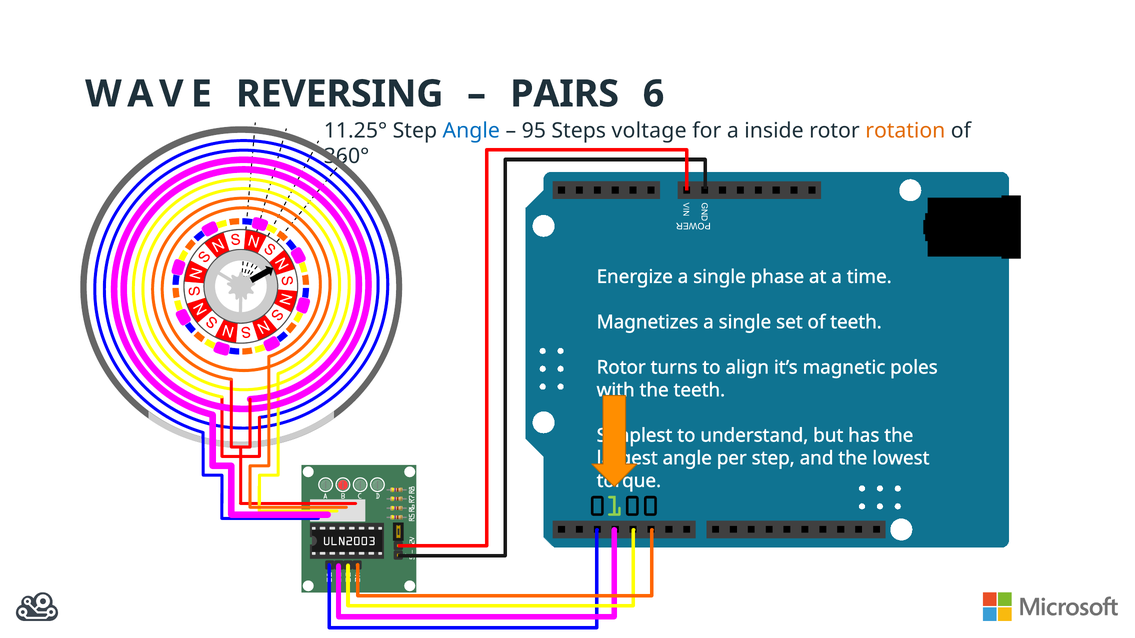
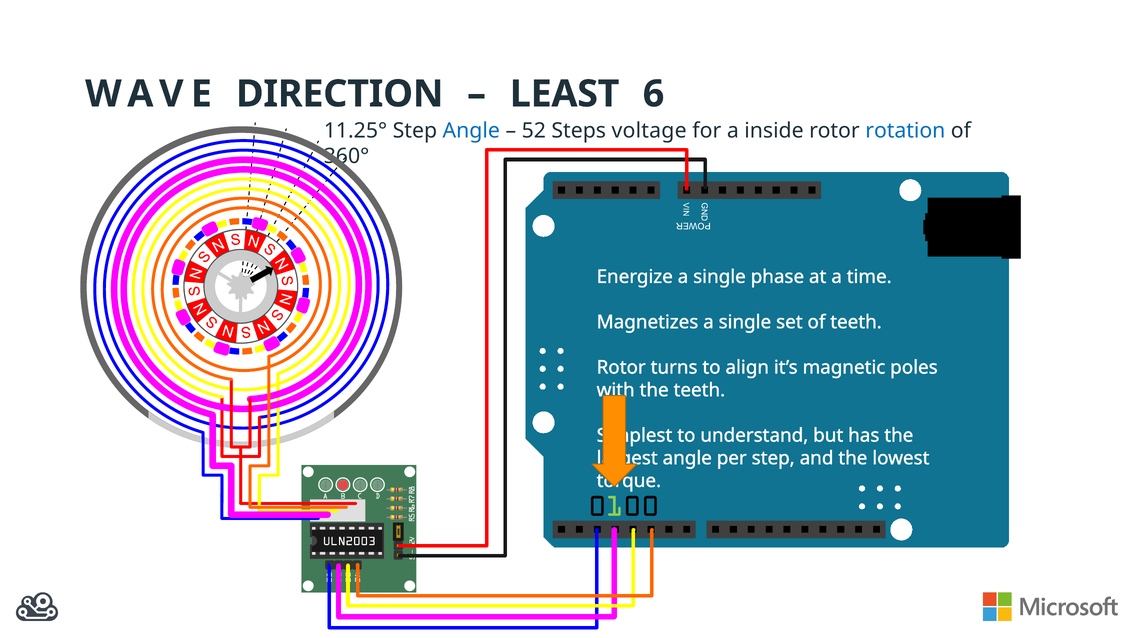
REVERSING: REVERSING -> DIRECTION (340, 94)
PAIRS: PAIRS -> LEAST (565, 94)
95: 95 -> 52 (534, 131)
rotation colour: orange -> blue (905, 131)
